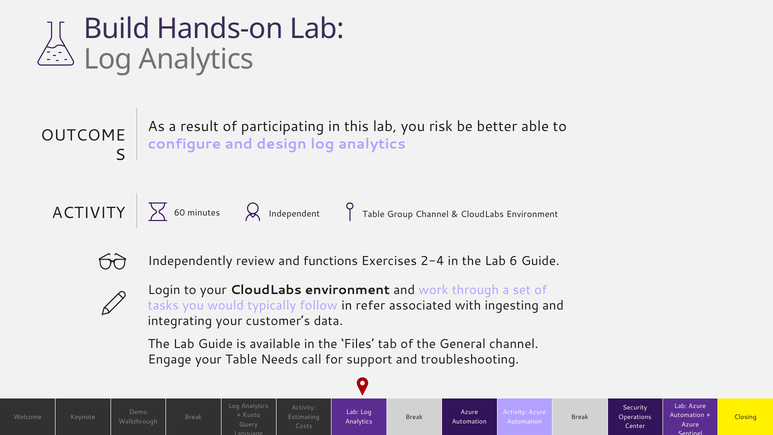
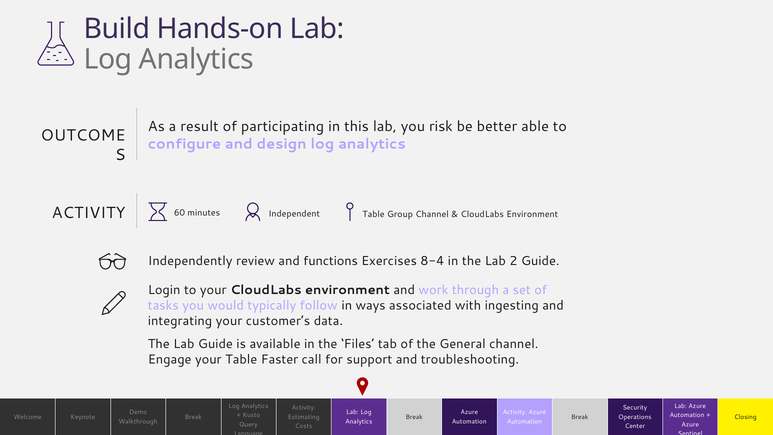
2-4: 2-4 -> 8-4 (432, 261)
6: 6 -> 2 (513, 261)
refer: refer -> ways (371, 305)
Needs: Needs -> Faster (279, 359)
